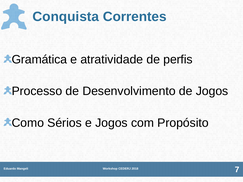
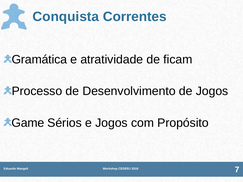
perfis: perfis -> ficam (178, 60)
Como: Como -> Game (28, 123)
